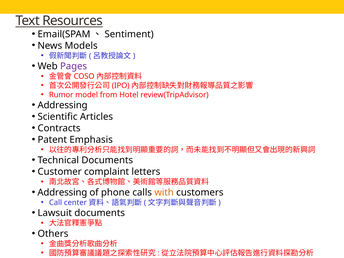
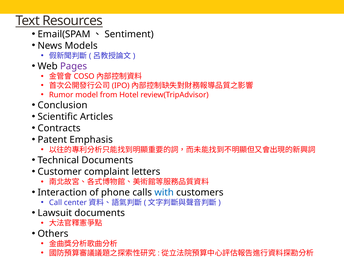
Addressing: Addressing -> Conclusion (63, 105)
Addressing: Addressing -> Interaction (62, 192)
with colour: orange -> blue (164, 192)
